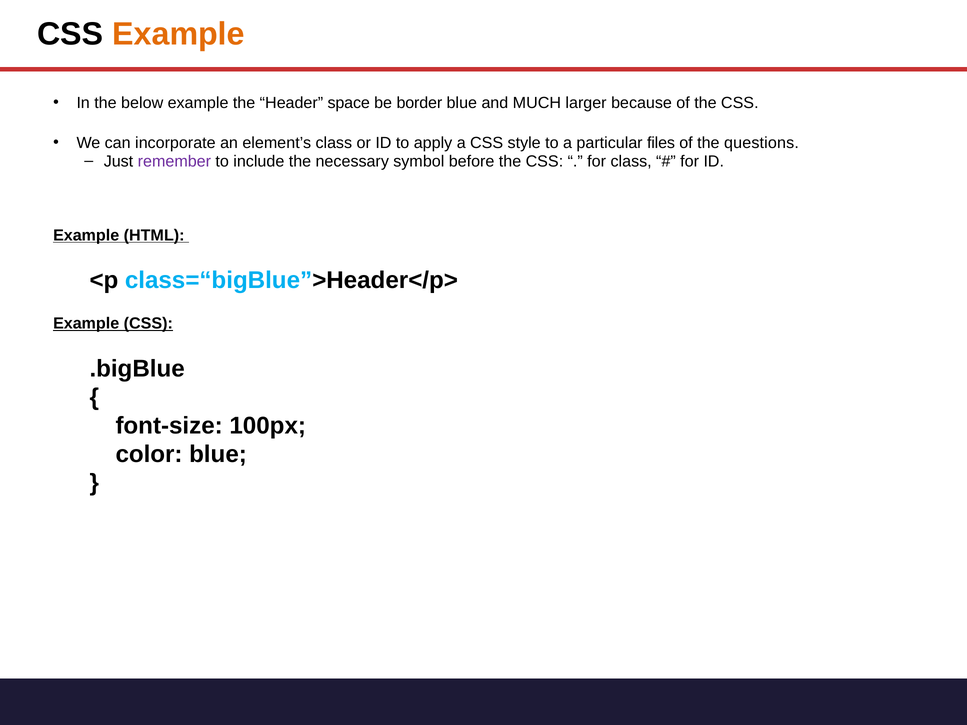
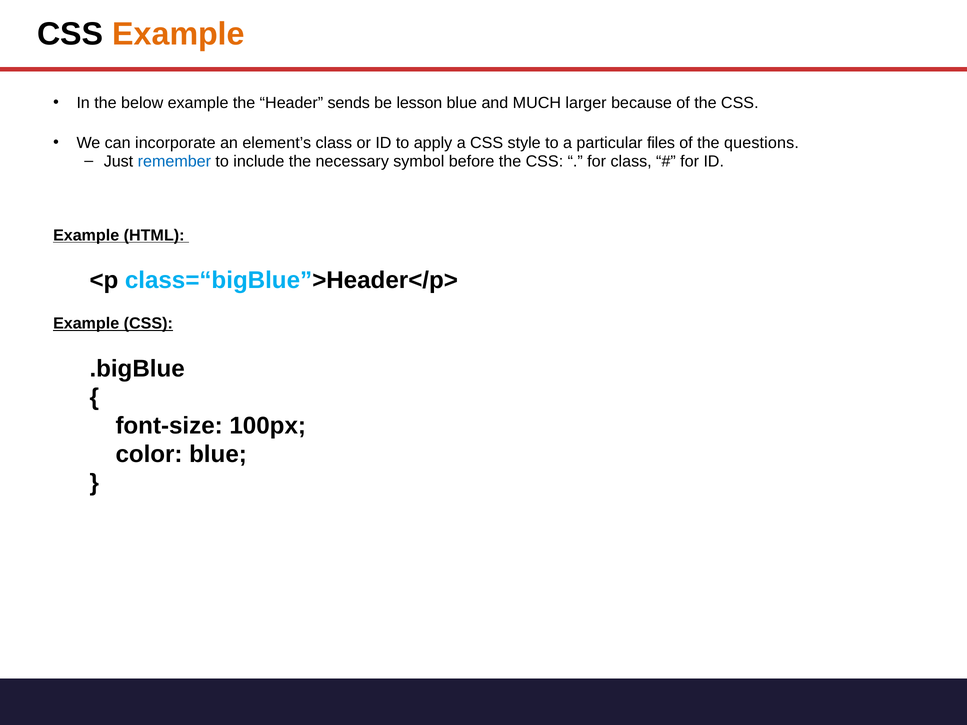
space: space -> sends (349, 103)
border: border -> lesson (419, 103)
remember colour: purple -> blue (174, 161)
